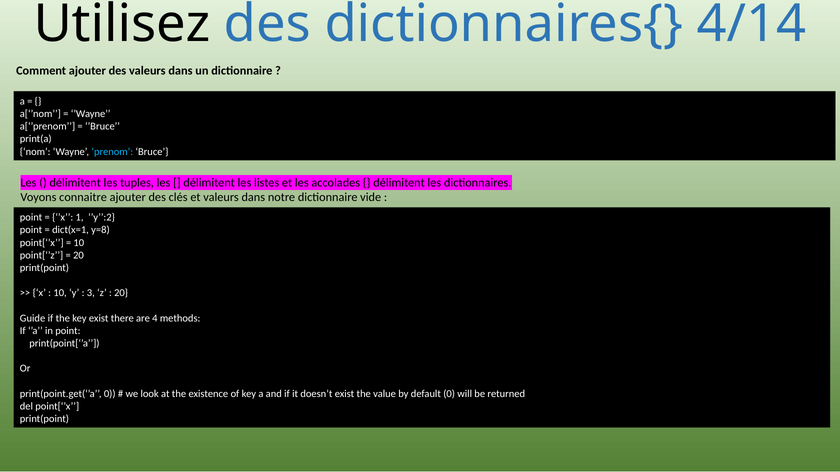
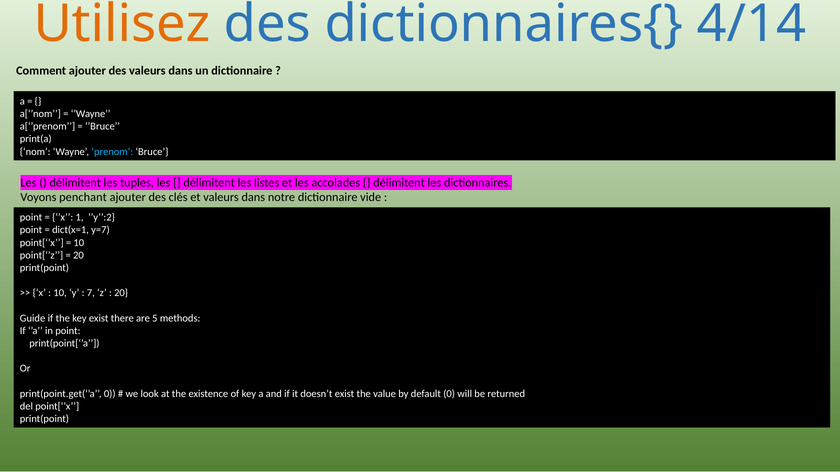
Utilisez colour: black -> orange (122, 24)
connaitre: connaitre -> penchant (83, 198)
y=8: y=8 -> y=7 (100, 230)
3: 3 -> 7 (91, 293)
4: 4 -> 5 (155, 318)
